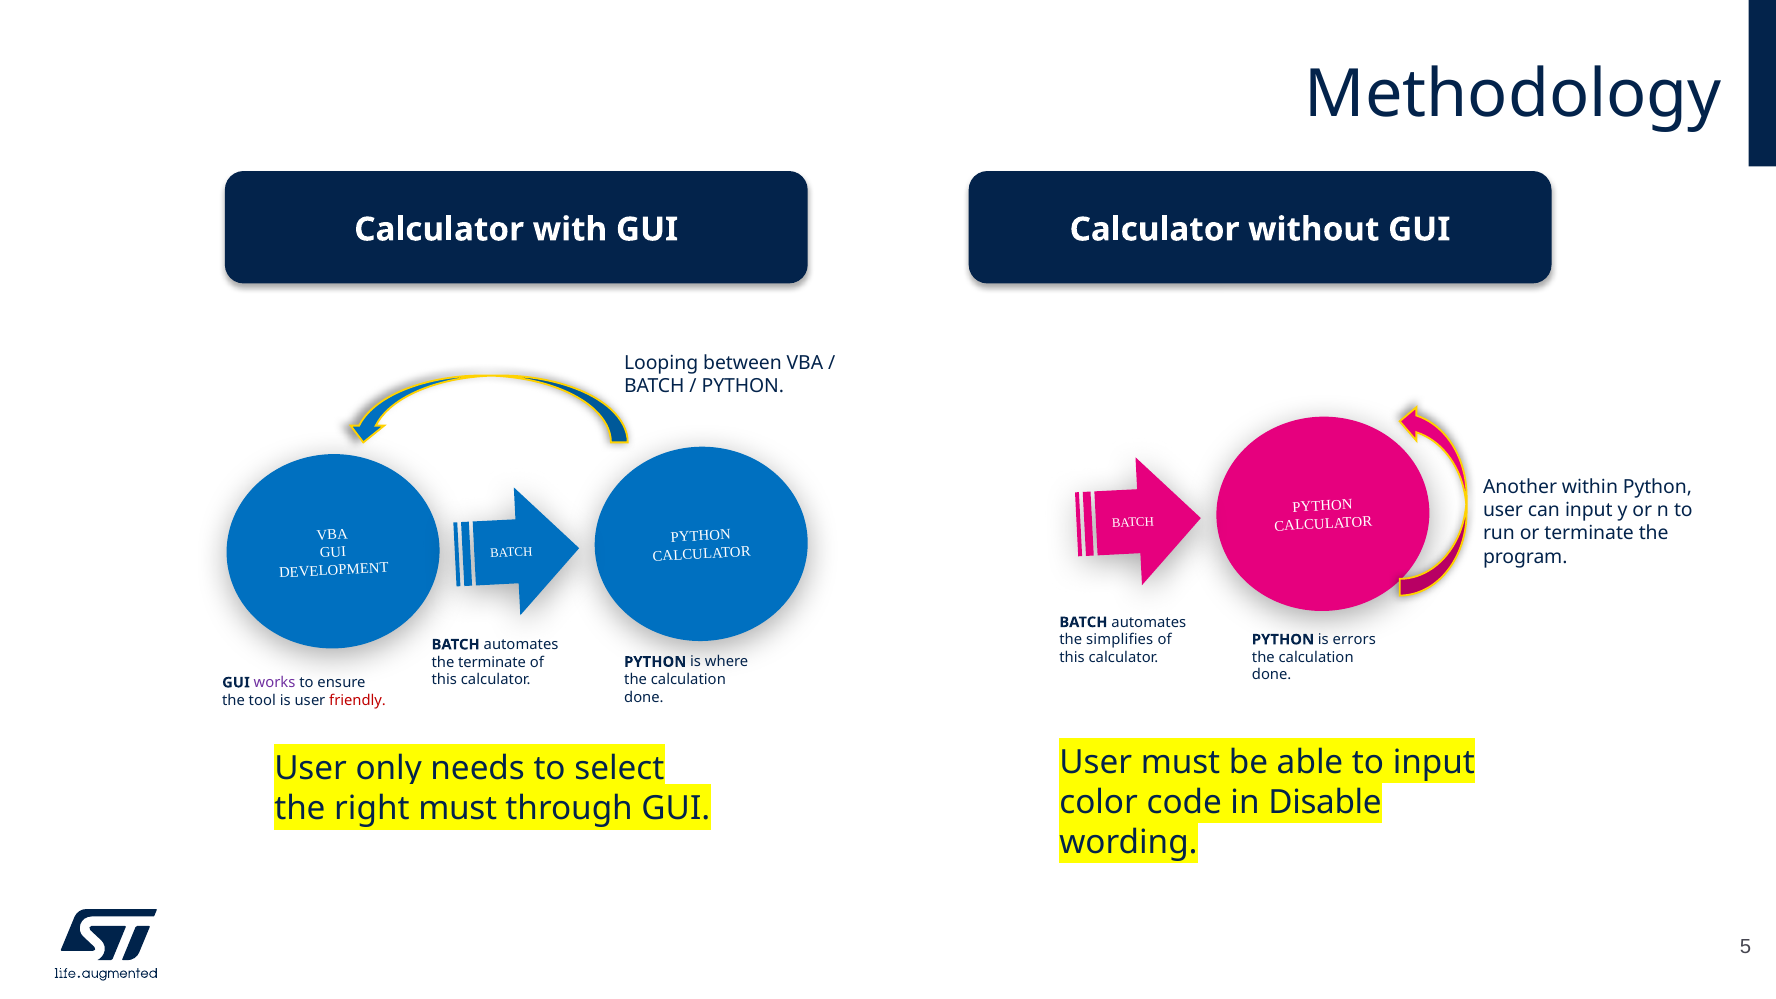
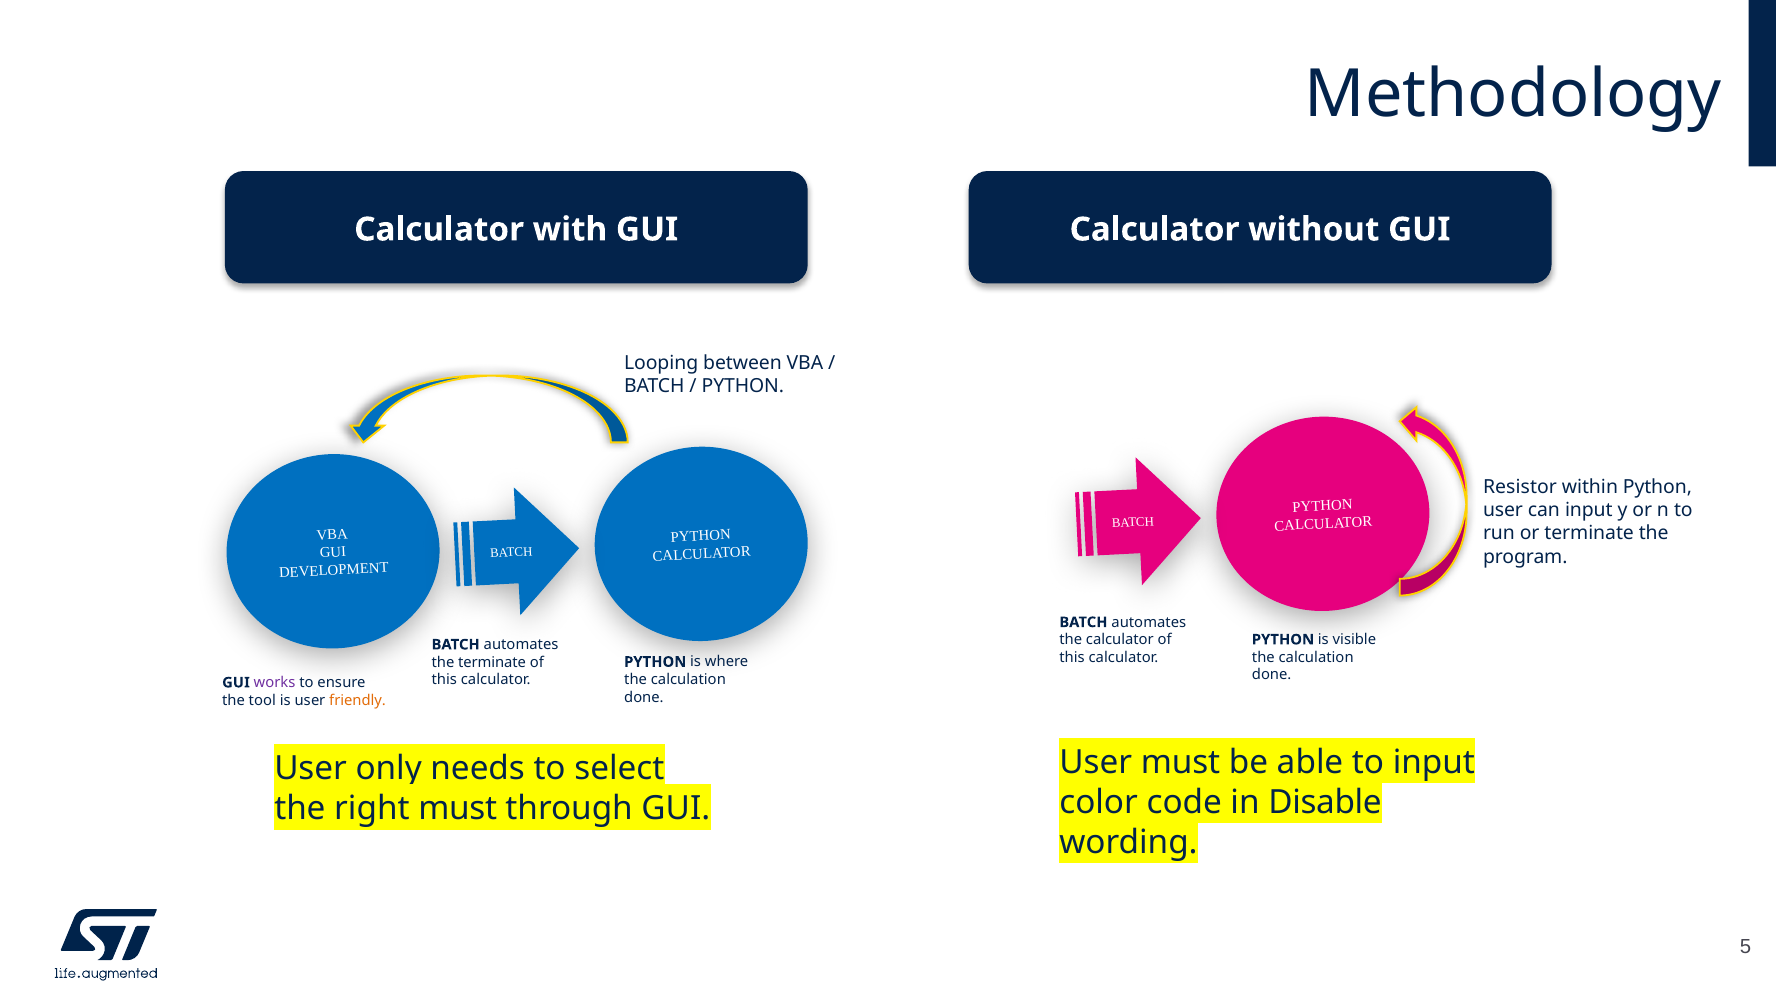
Another: Another -> Resistor (1520, 487)
the simplifies: simplifies -> calculator (1120, 640)
errors: errors -> visible (1354, 640)
friendly colour: red -> orange (358, 700)
